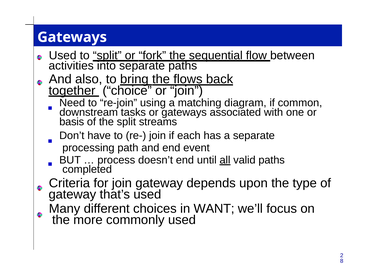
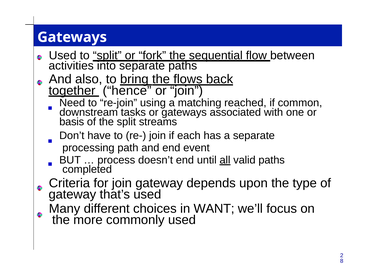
choice: choice -> hence (127, 91)
diagram: diagram -> reached (245, 103)
